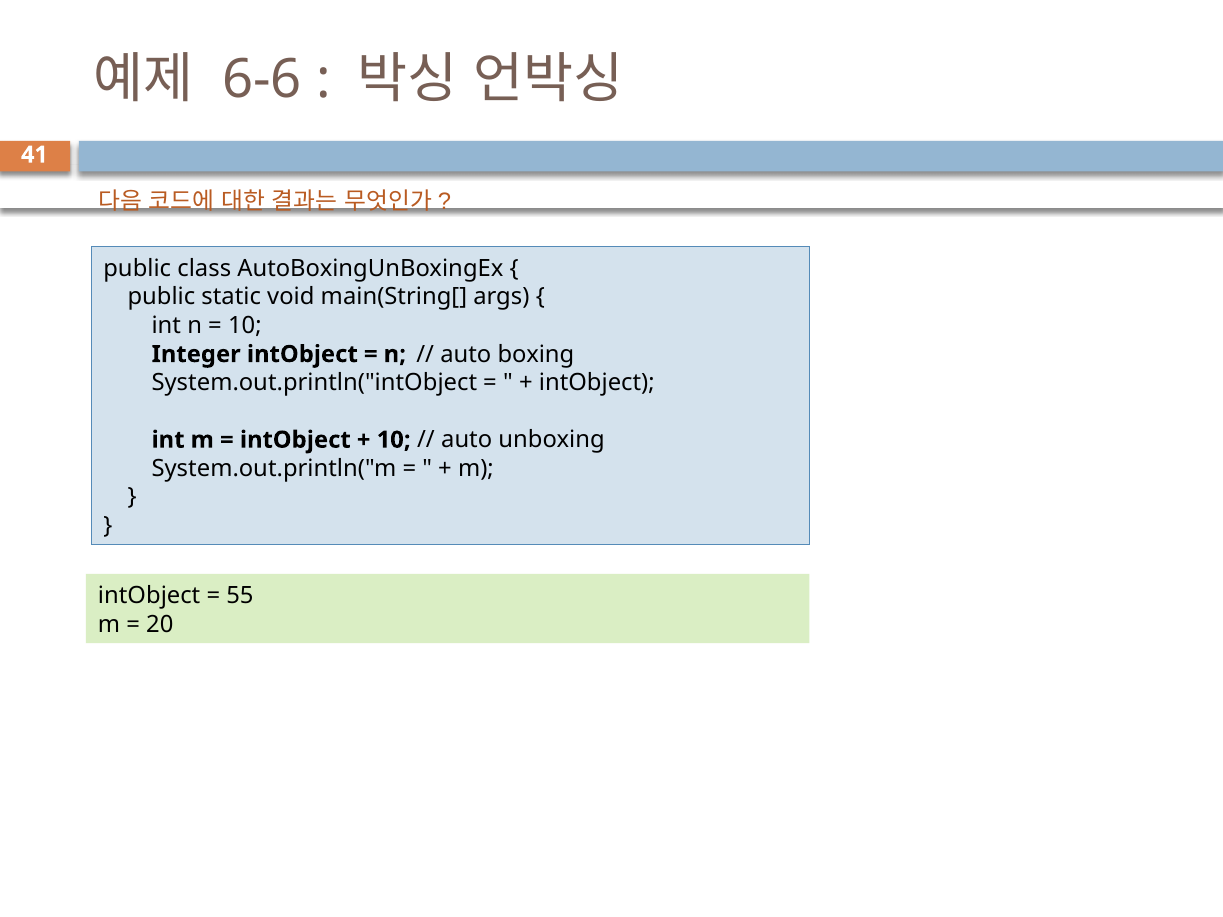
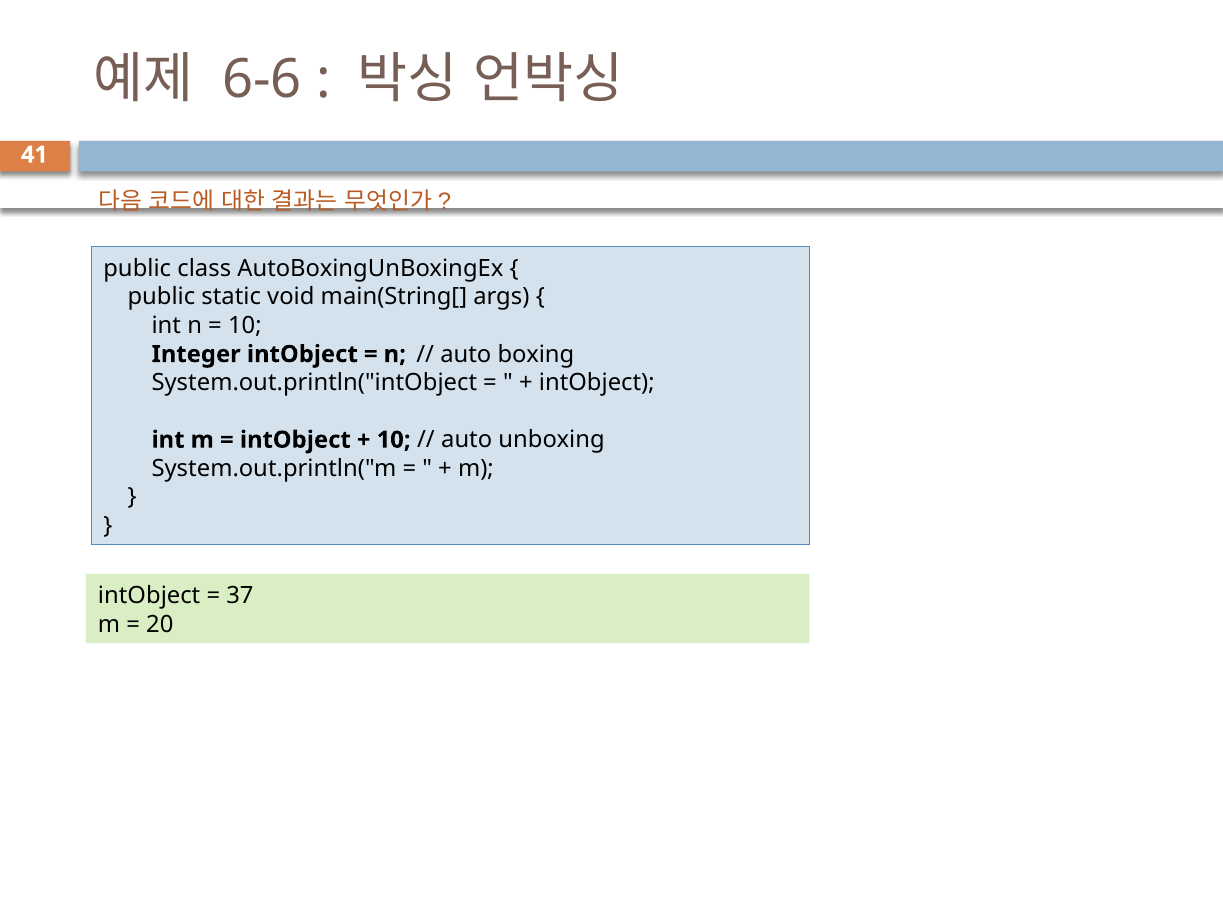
55: 55 -> 37 (240, 596)
